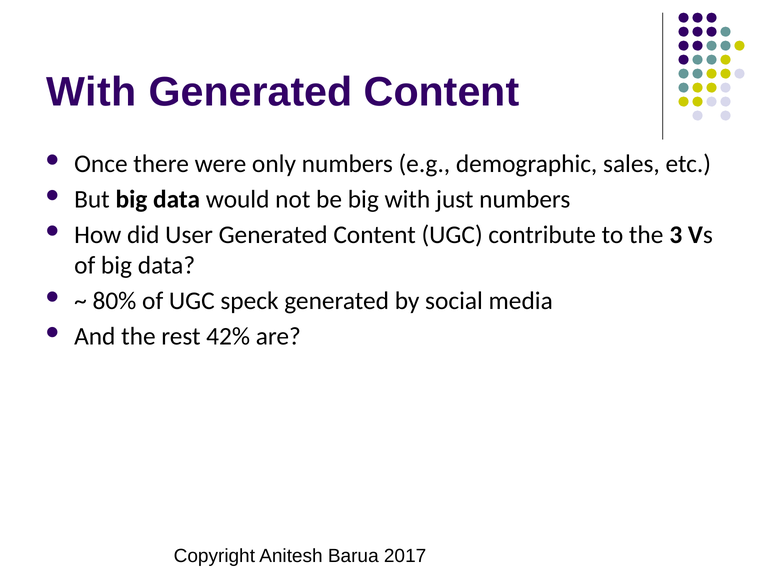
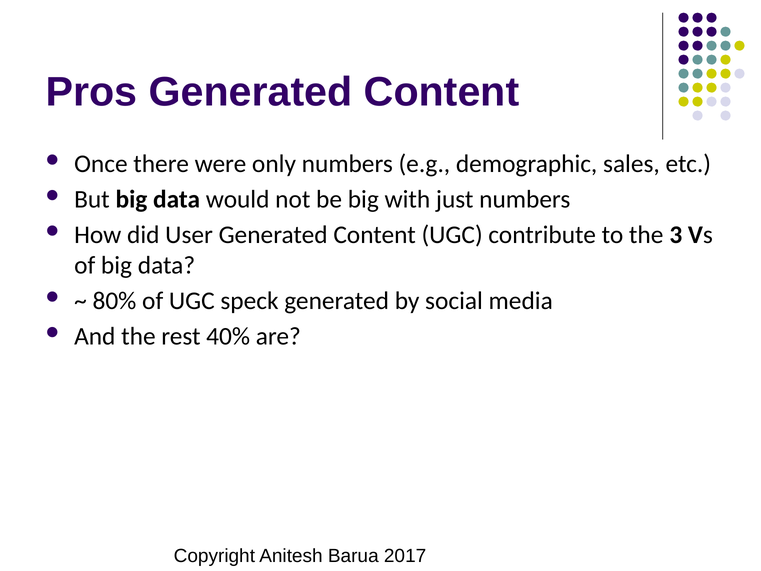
With: With -> Pros (91, 92)
42%: 42% -> 40% (228, 336)
